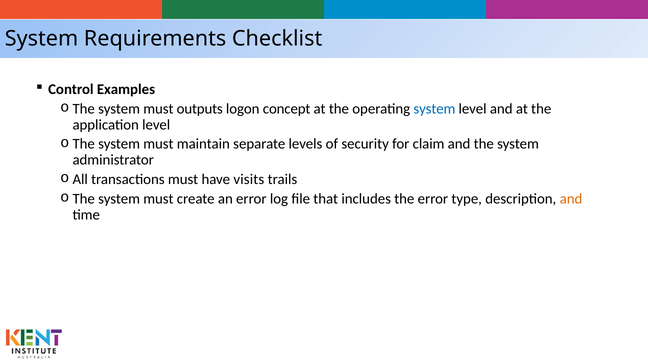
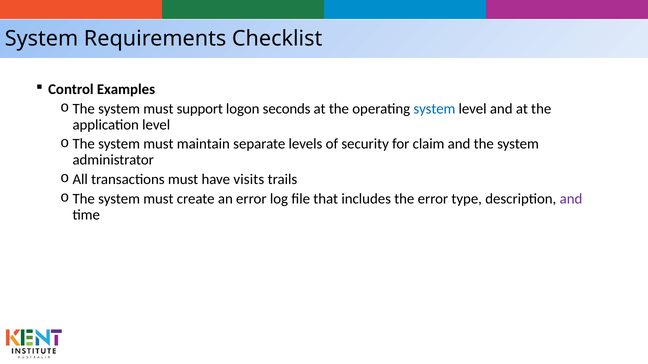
outputs: outputs -> support (200, 109)
concept: concept -> seconds (287, 109)
and colour: orange -> purple (571, 199)
